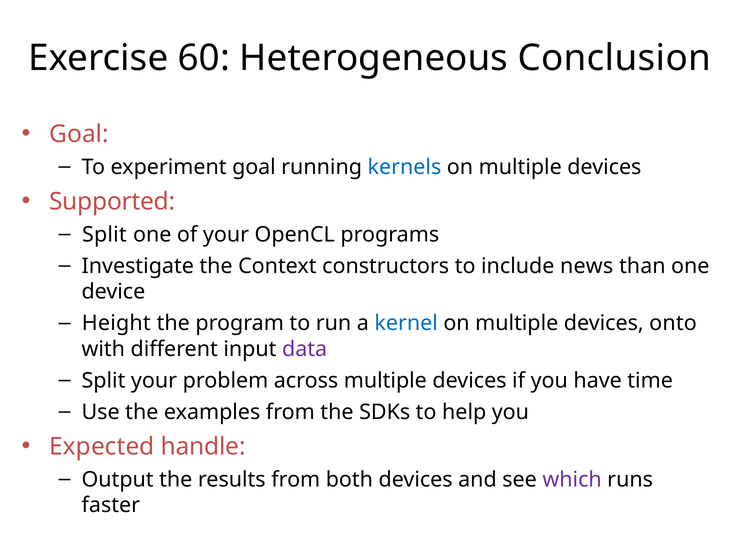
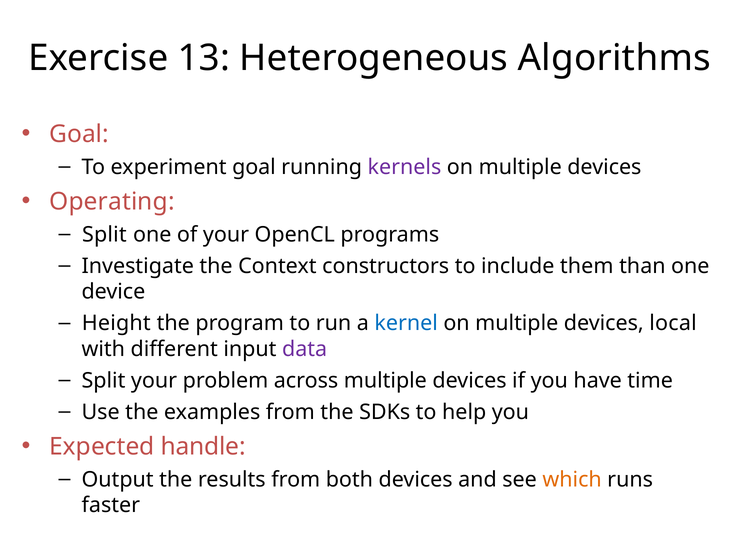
60: 60 -> 13 (204, 58)
Conclusion: Conclusion -> Algorithms (614, 58)
kernels colour: blue -> purple (404, 167)
Supported: Supported -> Operating (112, 202)
news: news -> them (587, 266)
onto: onto -> local (673, 324)
which colour: purple -> orange (572, 480)
